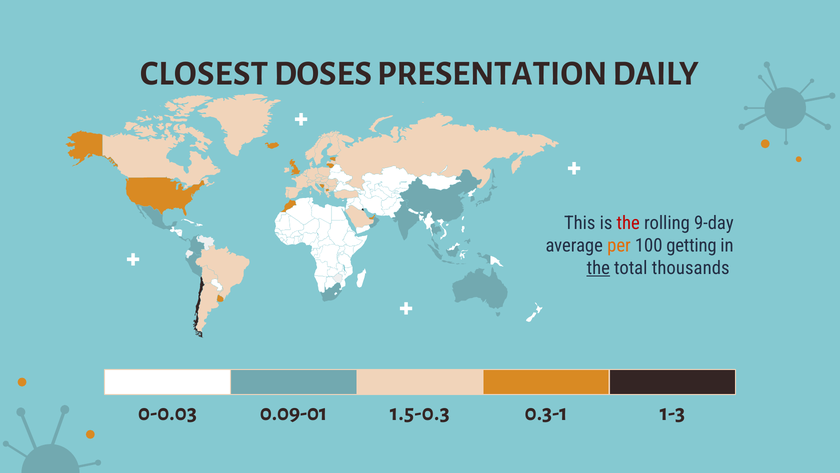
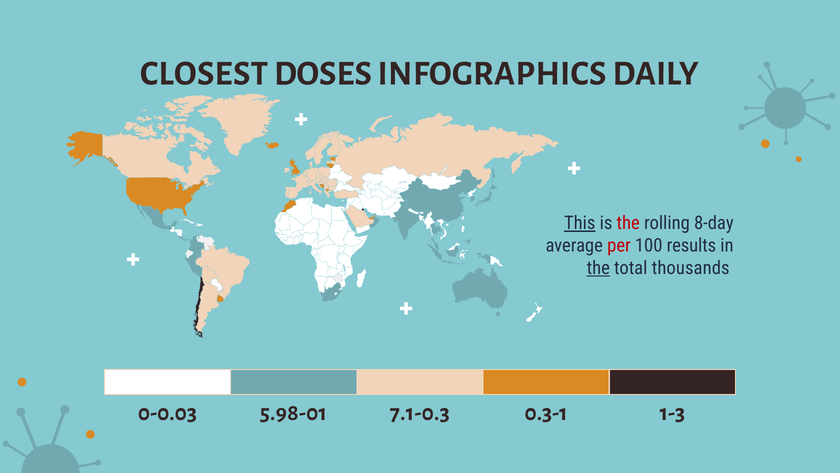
PRESENTATION: PRESENTATION -> INFOGRAPHICS (492, 73)
This underline: none -> present (580, 223)
9-day: 9-day -> 8-day (714, 223)
per colour: orange -> red (619, 245)
getting: getting -> results (691, 245)
0.09-01: 0.09-01 -> 5.98-01 (293, 412)
1.5-0.3: 1.5-0.3 -> 7.1-0.3 (420, 412)
